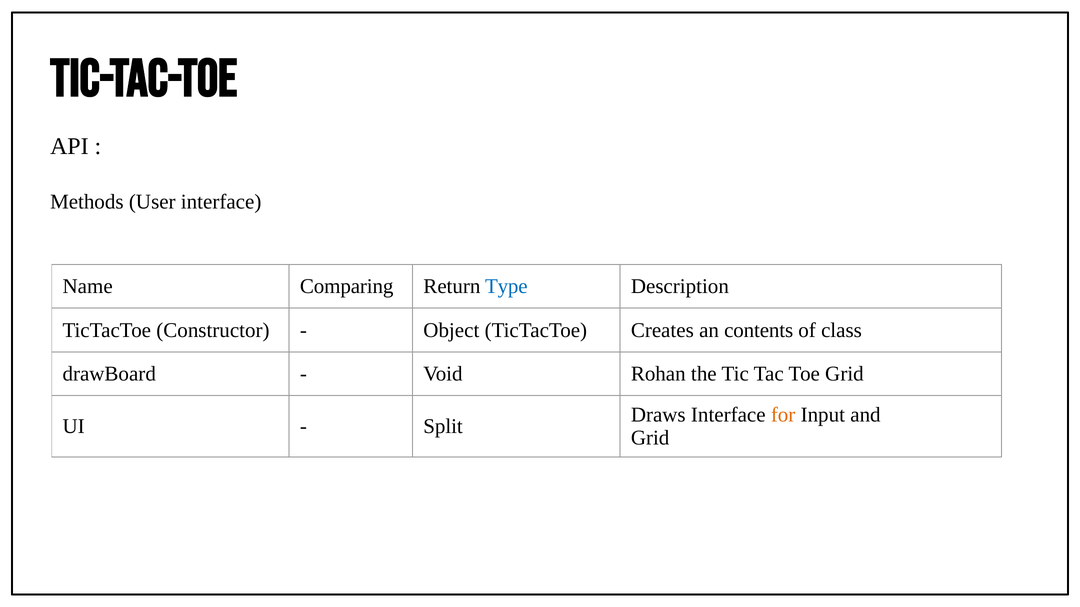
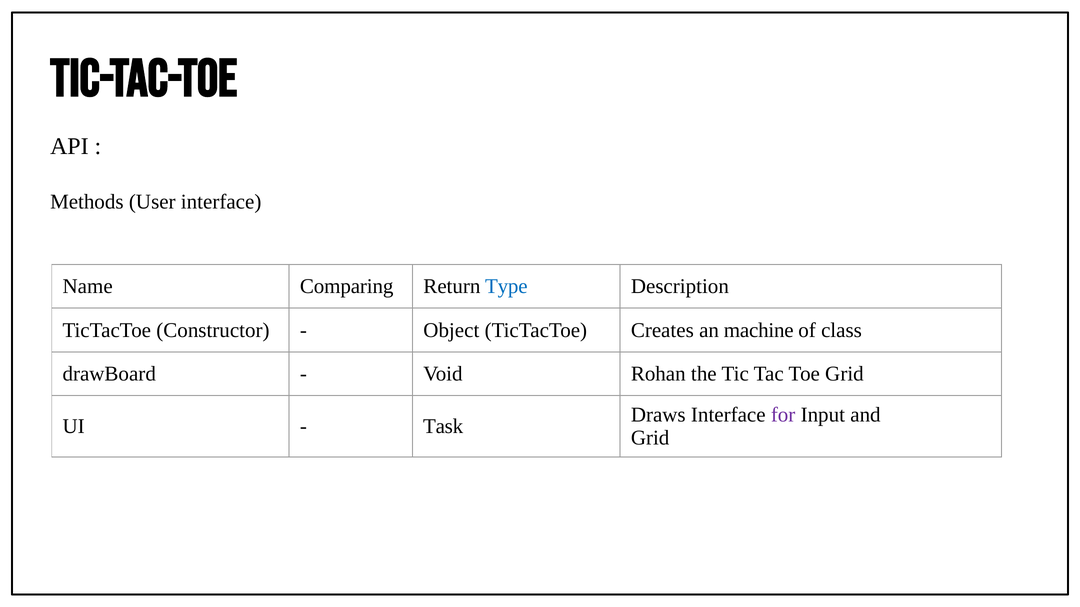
contents: contents -> machine (759, 330)
for colour: orange -> purple (783, 415)
Split: Split -> Task (443, 427)
